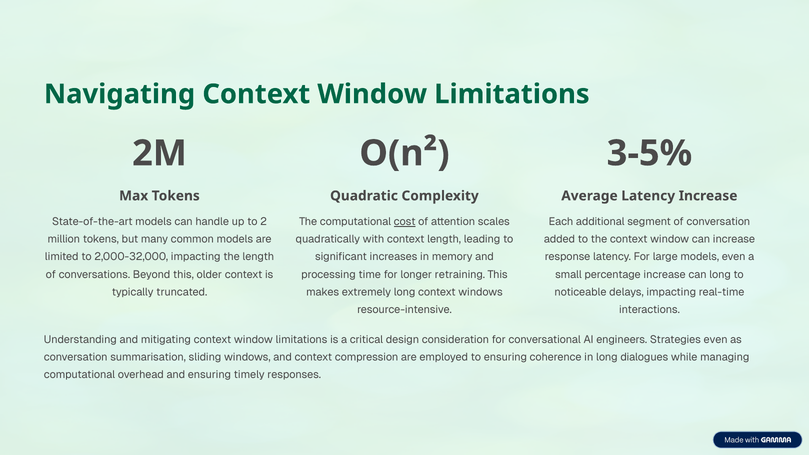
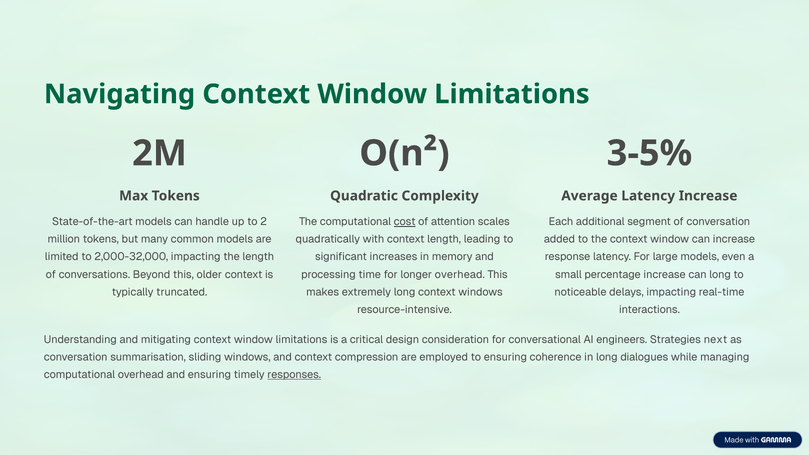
longer retraining: retraining -> overhead (460, 274)
Strategies even: even -> next (715, 339)
responses underline: none -> present (294, 375)
